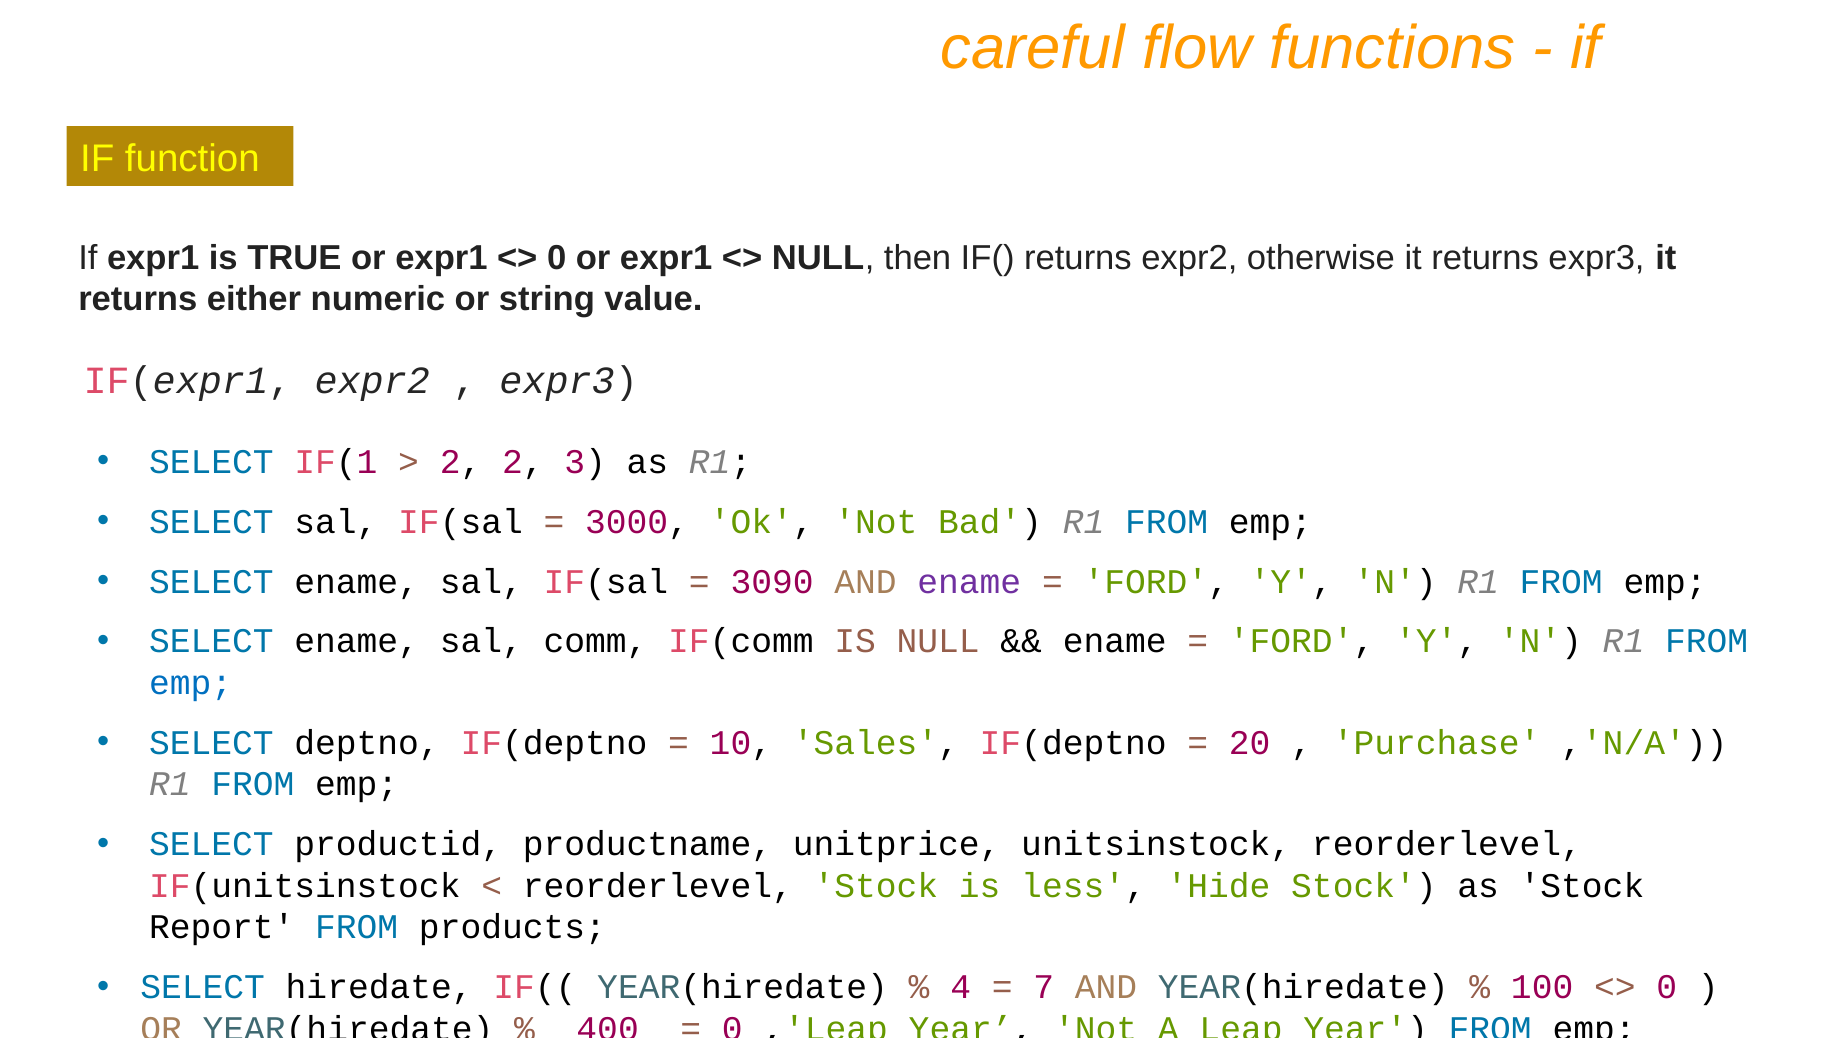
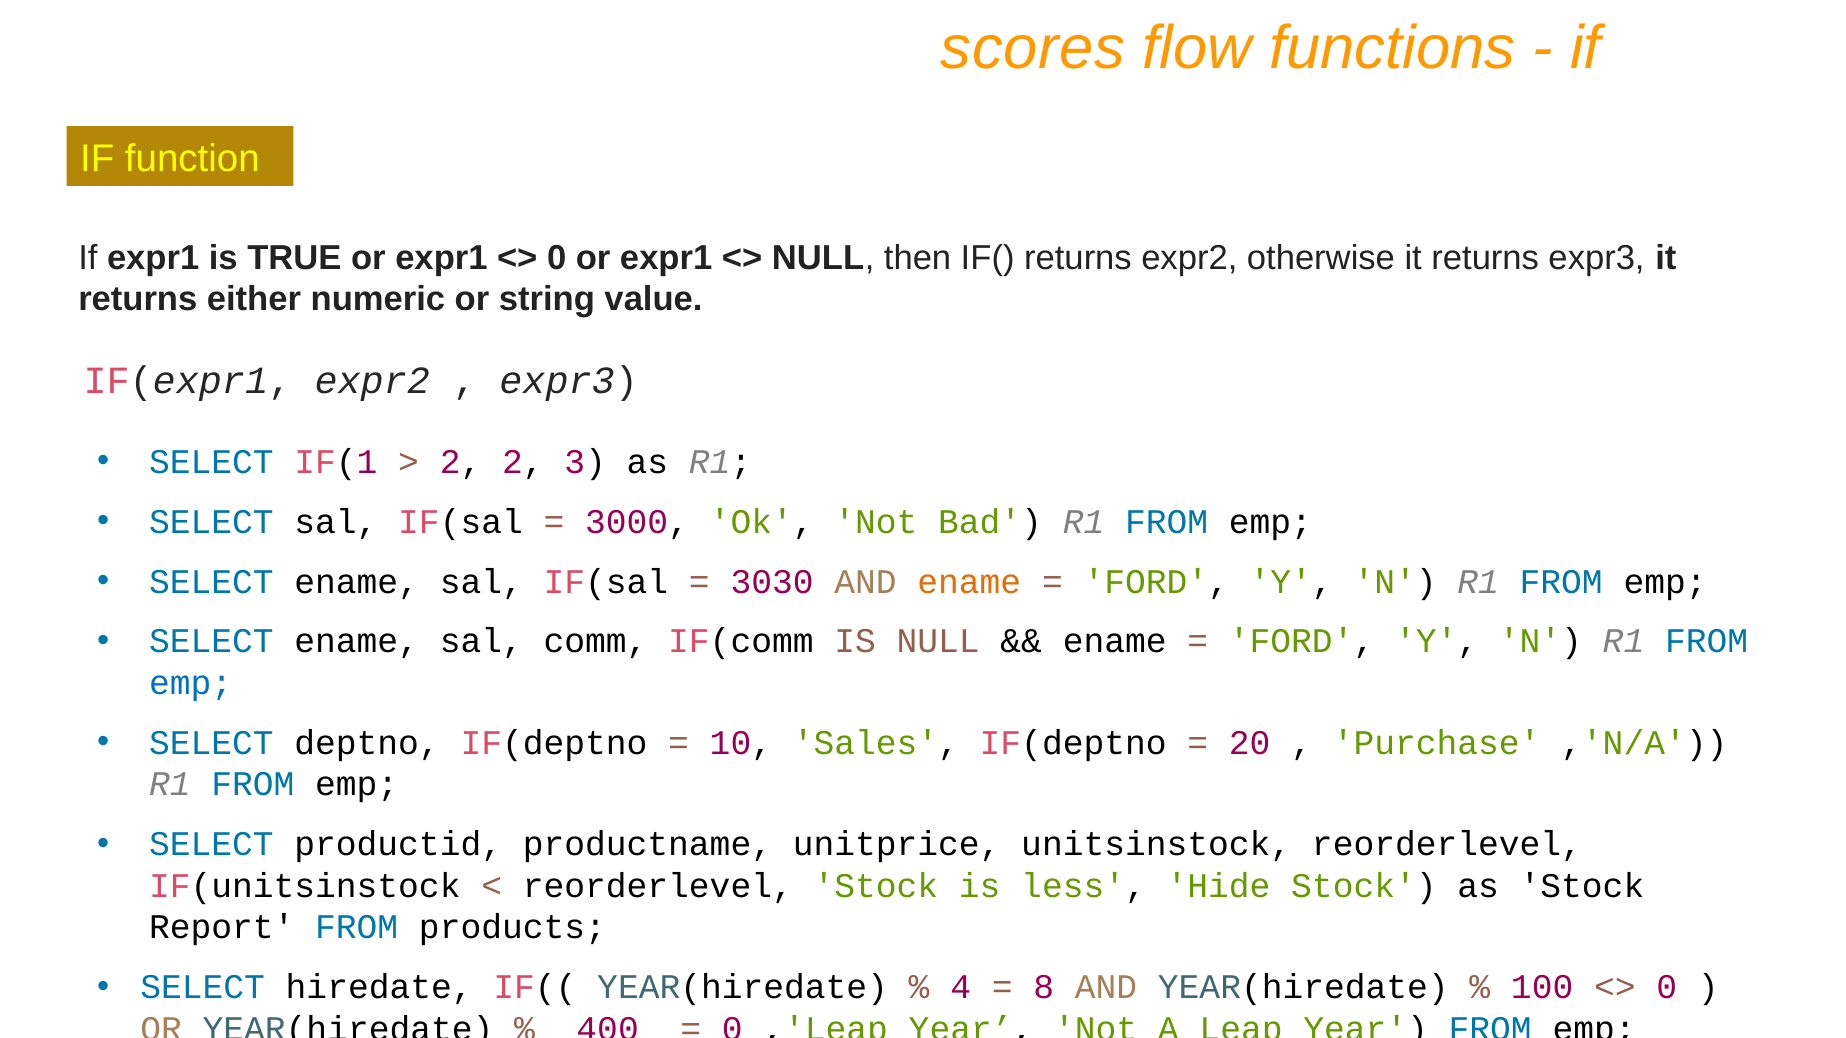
careful: careful -> scores (1033, 48)
3090: 3090 -> 3030 (772, 582)
ename colour: purple -> orange (969, 582)
7: 7 -> 8 (1044, 988)
